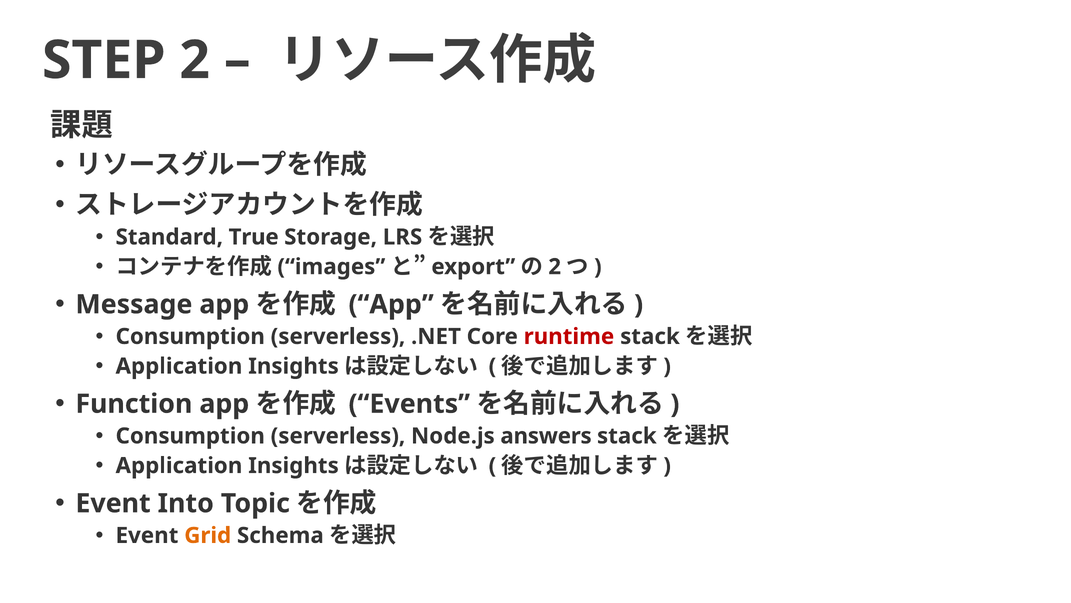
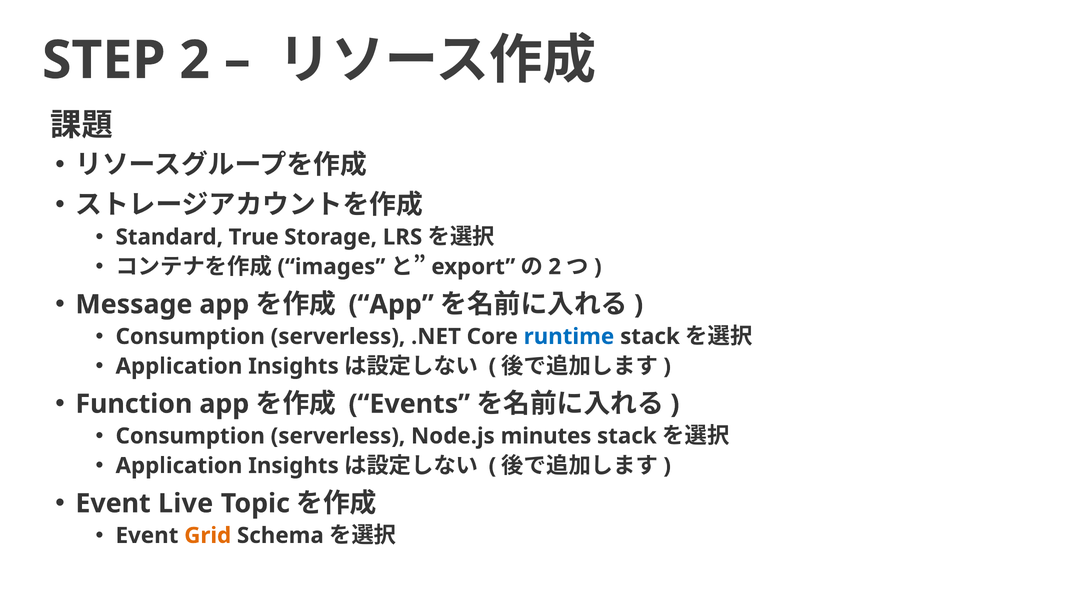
runtime colour: red -> blue (569, 336)
answers: answers -> minutes (546, 436)
Into: Into -> Live (186, 503)
